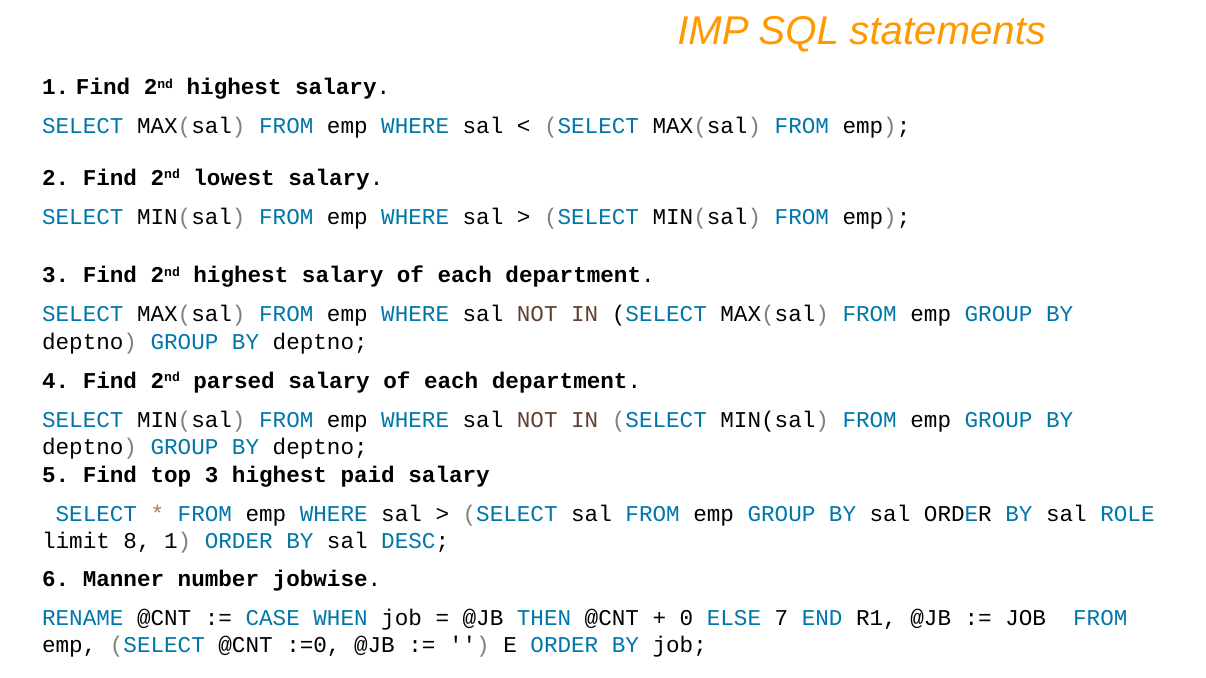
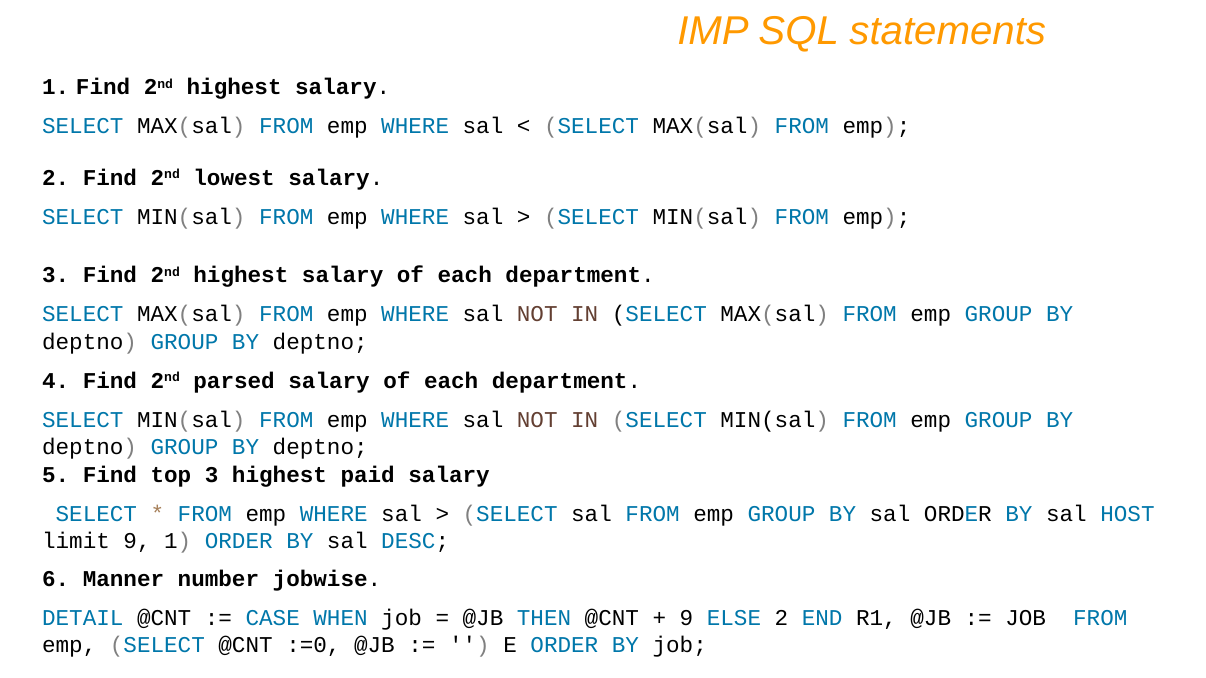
ROLE: ROLE -> HOST (1127, 514)
limit 8: 8 -> 9 (137, 541)
RENAME: RENAME -> DETAIL (83, 619)
0: 0 -> 9 (687, 619)
ELSE 7: 7 -> 2 (781, 619)
